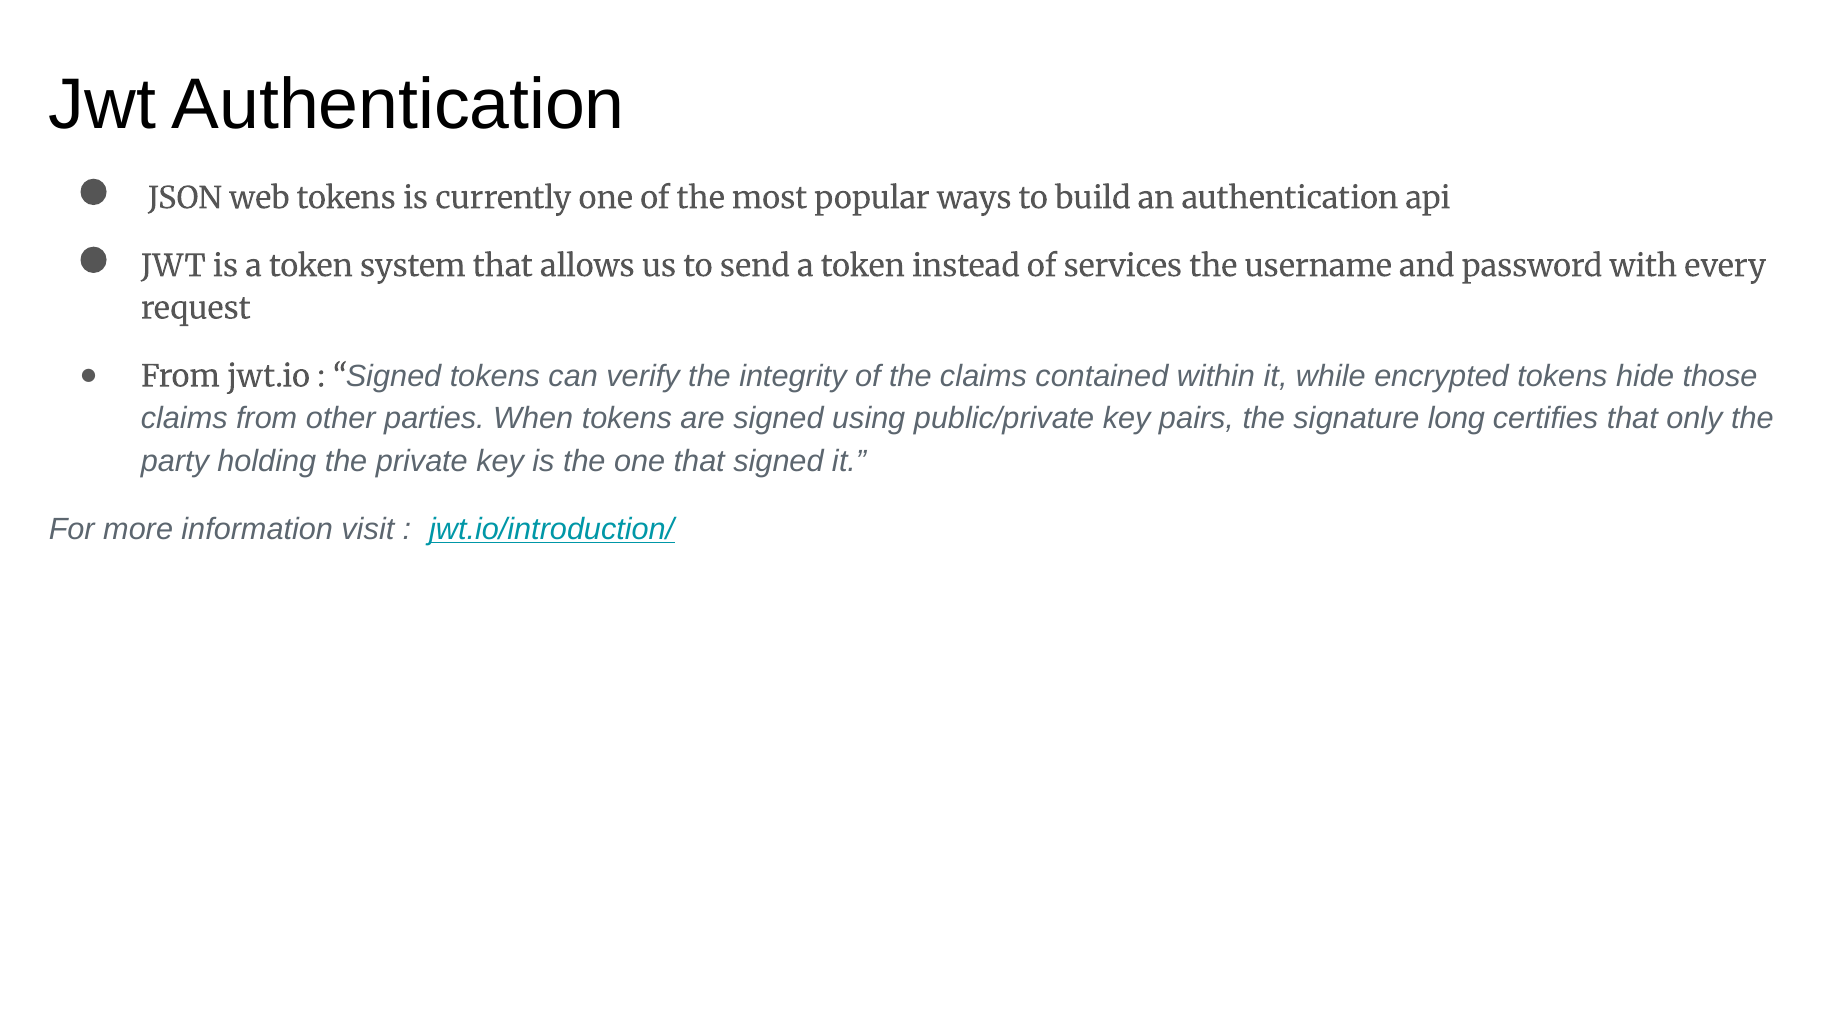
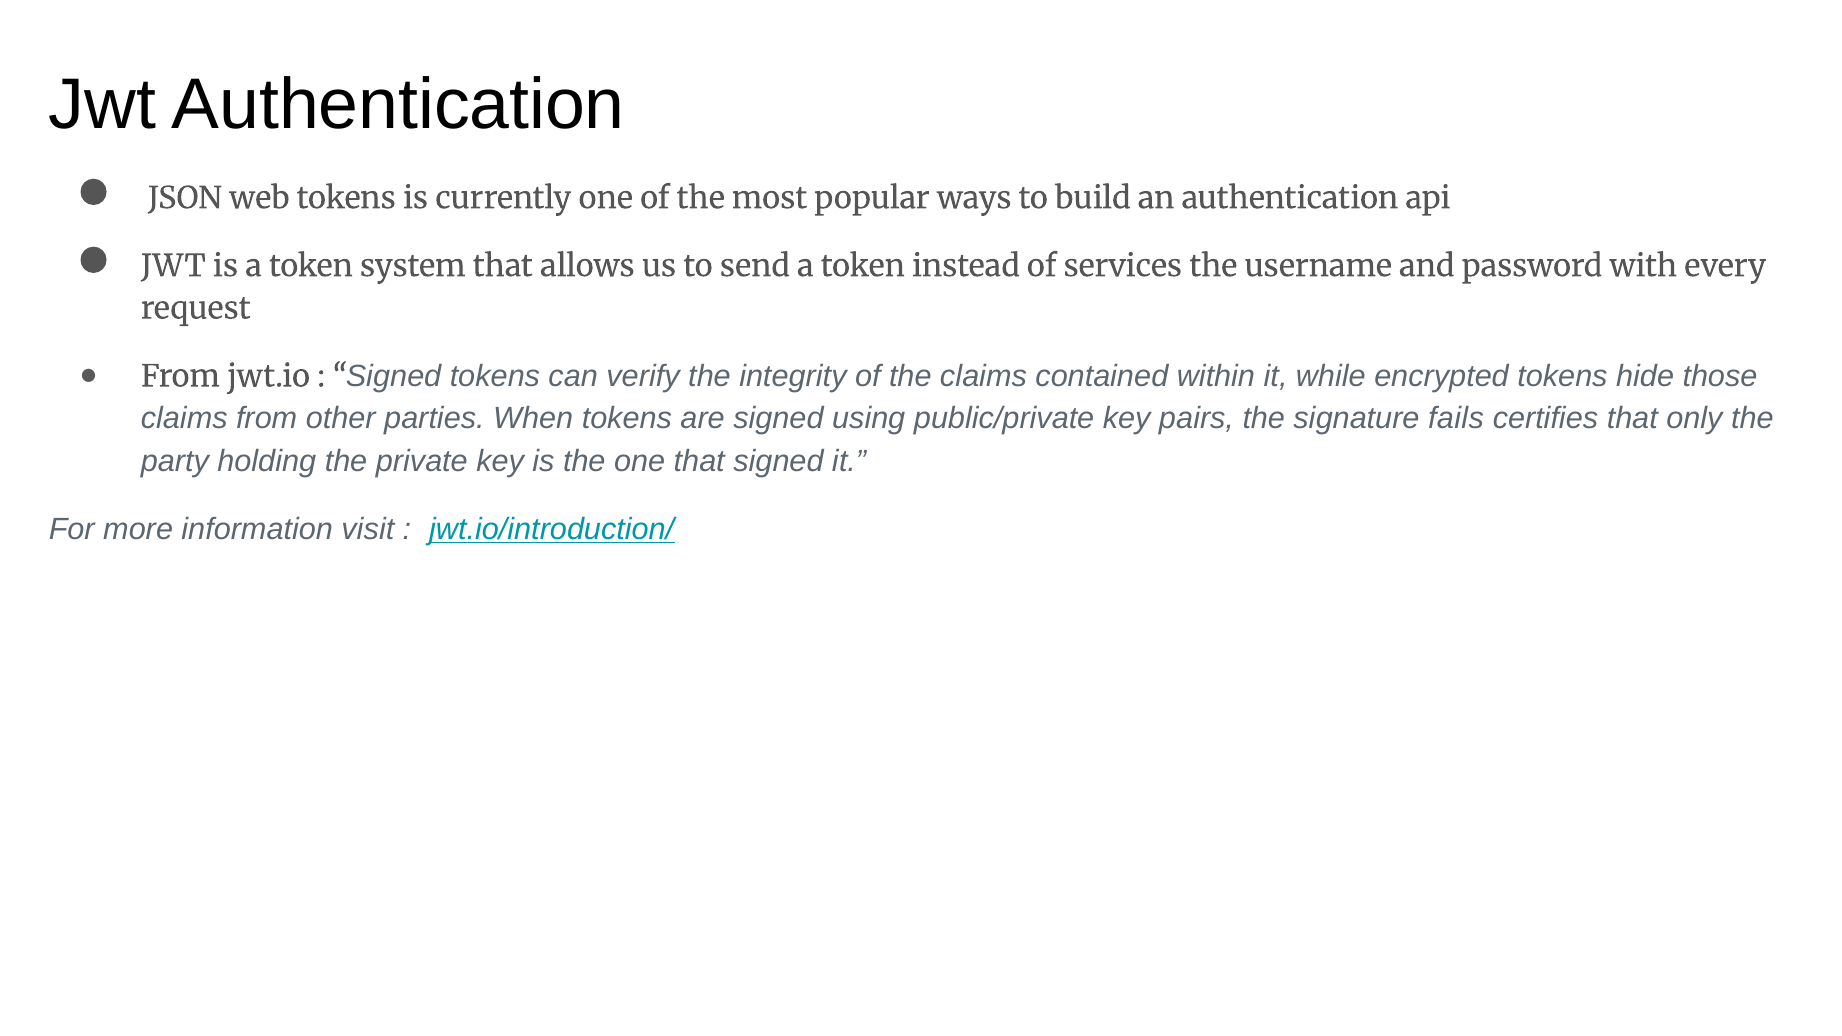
long: long -> fails (1456, 419)
